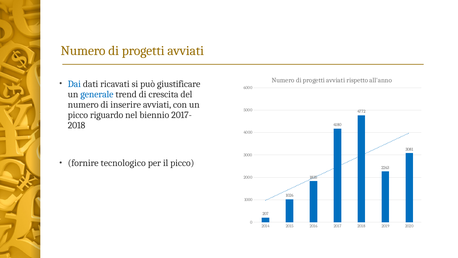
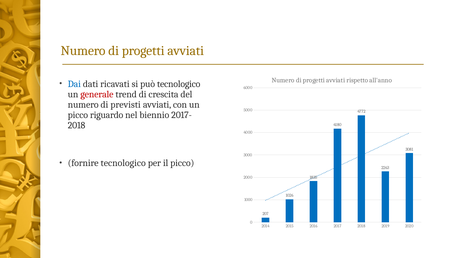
può giustificare: giustificare -> tecnologico (179, 84)
generale colour: blue -> red (97, 94)
inserire: inserire -> previsti (126, 104)
